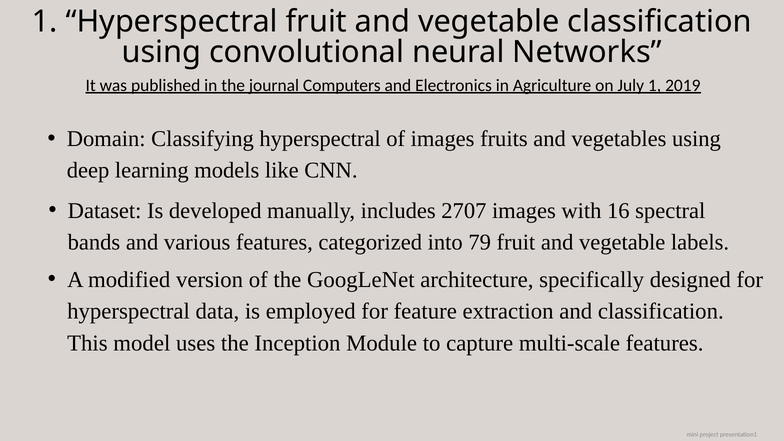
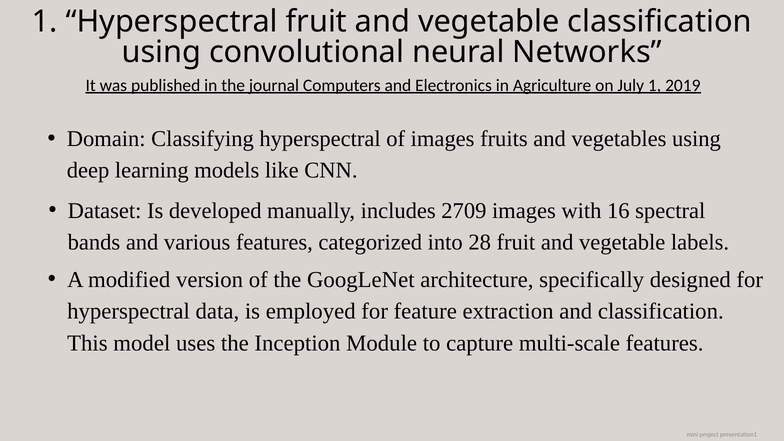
2707: 2707 -> 2709 (464, 211)
79: 79 -> 28 (480, 242)
